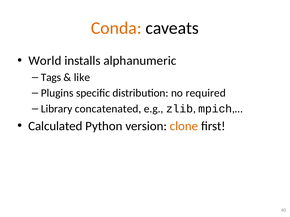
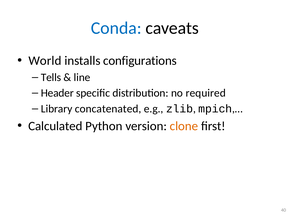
Conda colour: orange -> blue (116, 28)
alphanumeric: alphanumeric -> configurations (140, 61)
Tags: Tags -> Tells (51, 77)
like: like -> line (82, 77)
Plugins: Plugins -> Header (57, 93)
